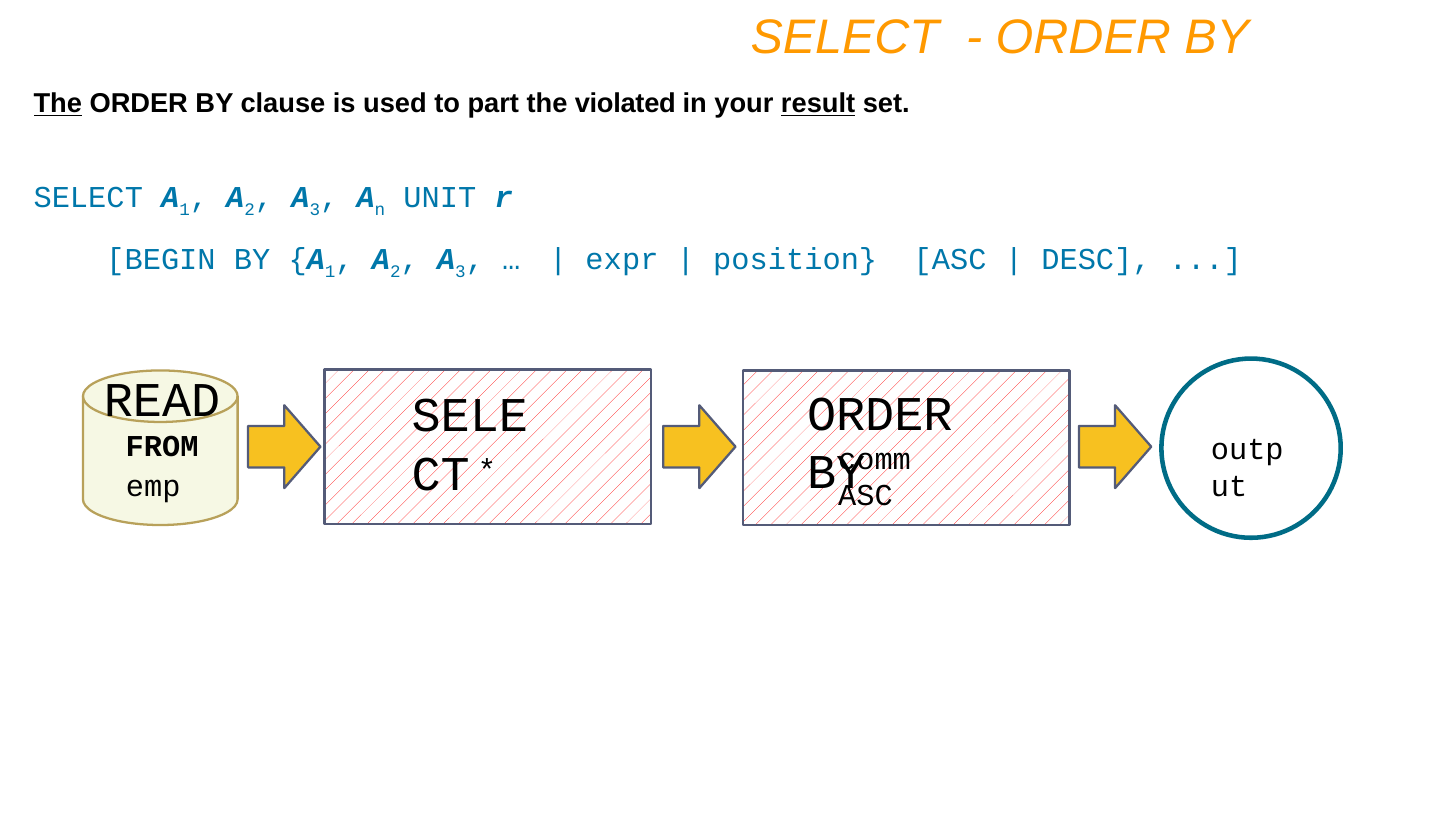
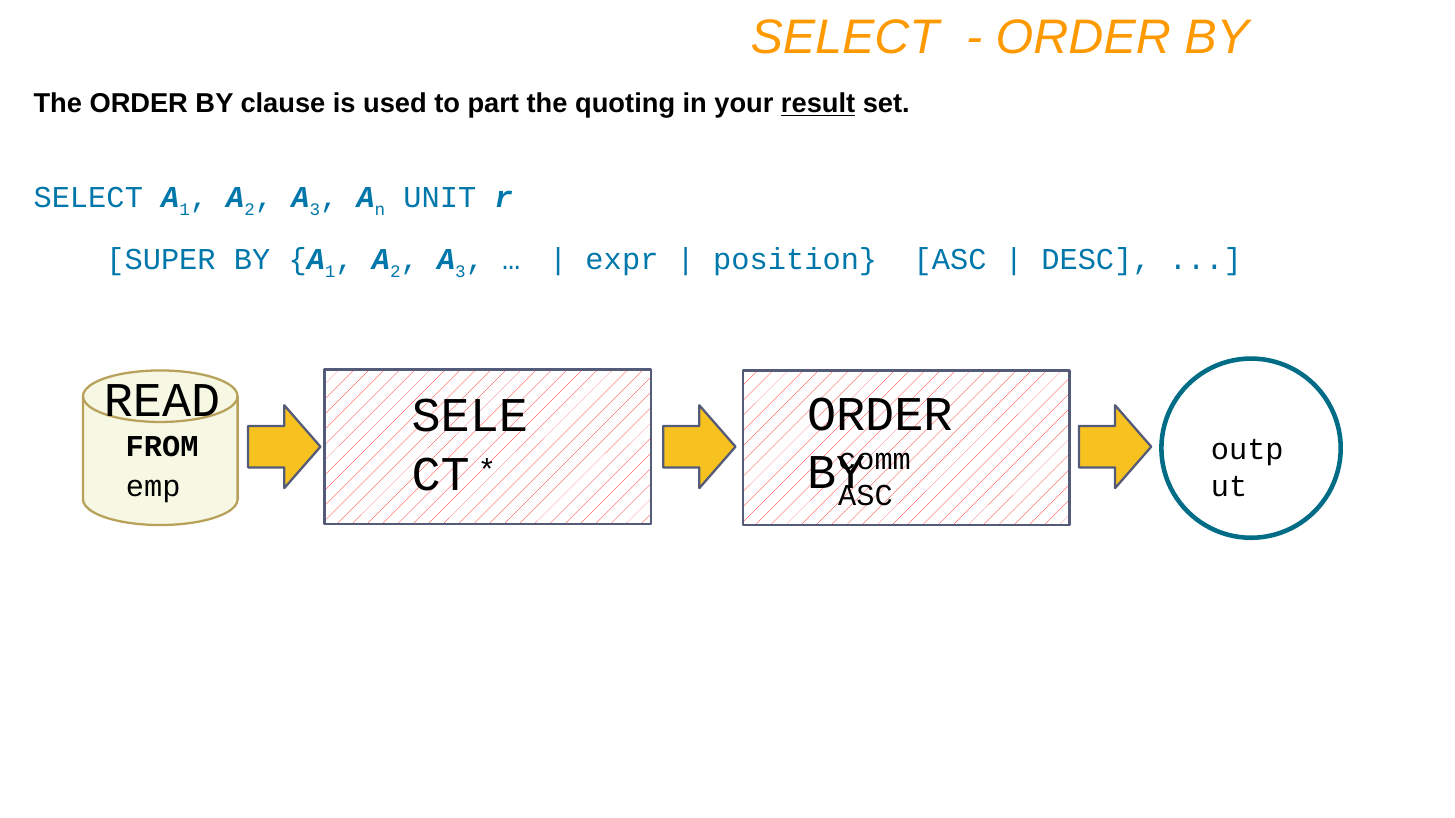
The underline: present -> none (58, 104)
violated: violated -> quoting (625, 104)
BEGIN: BEGIN -> SUPER (161, 260)
